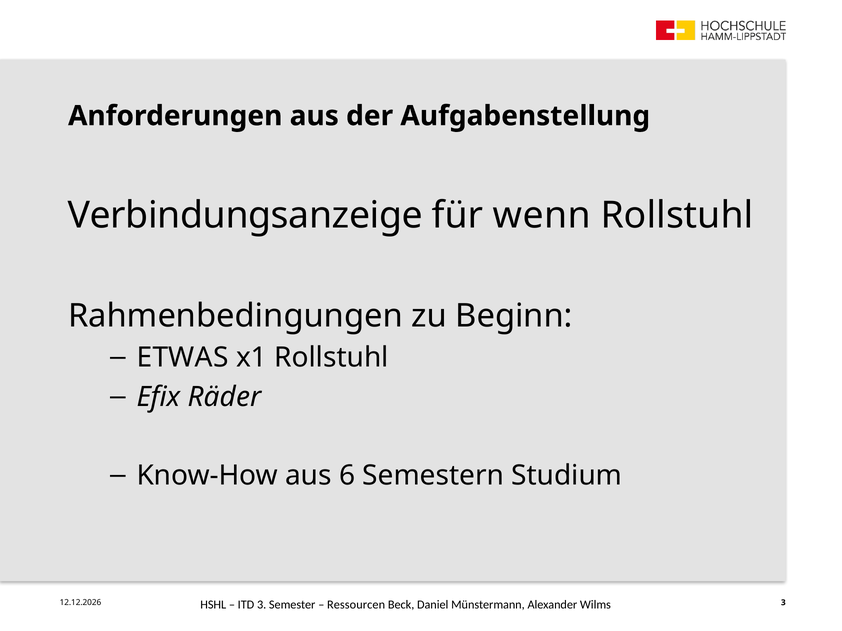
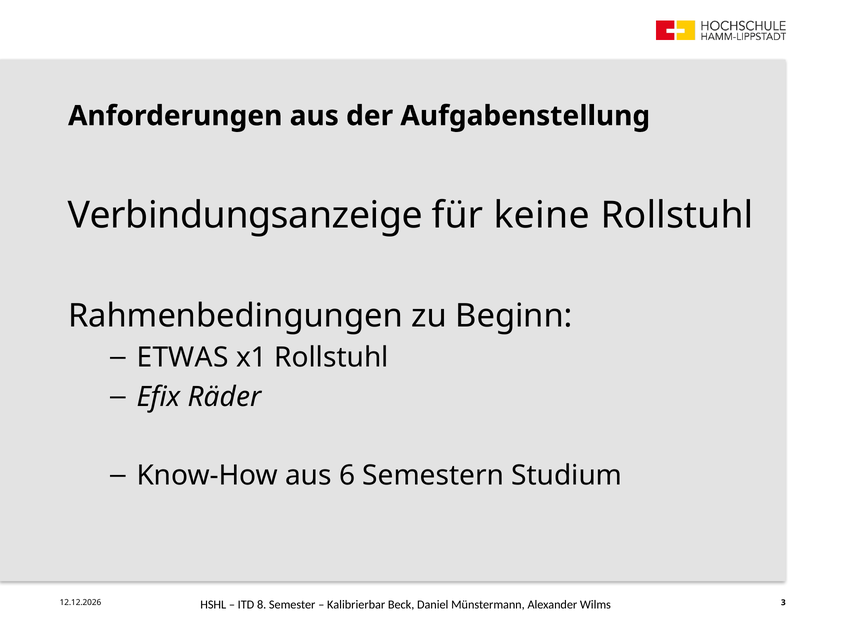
wenn: wenn -> keine (542, 215)
ITD 3: 3 -> 8 (262, 605)
Ressourcen: Ressourcen -> Kalibrierbar (356, 605)
